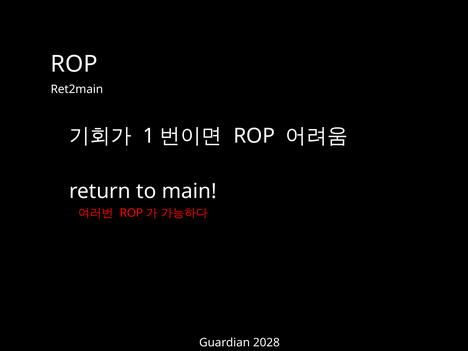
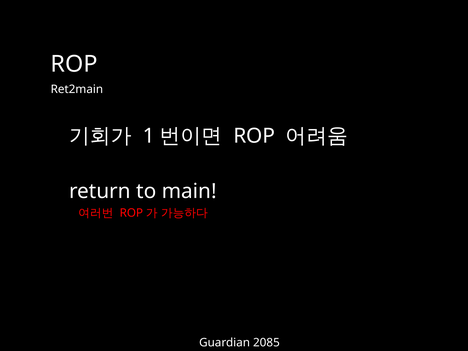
2028: 2028 -> 2085 (266, 343)
